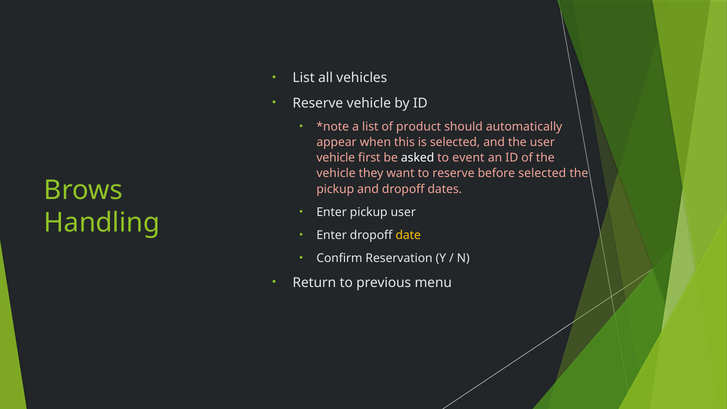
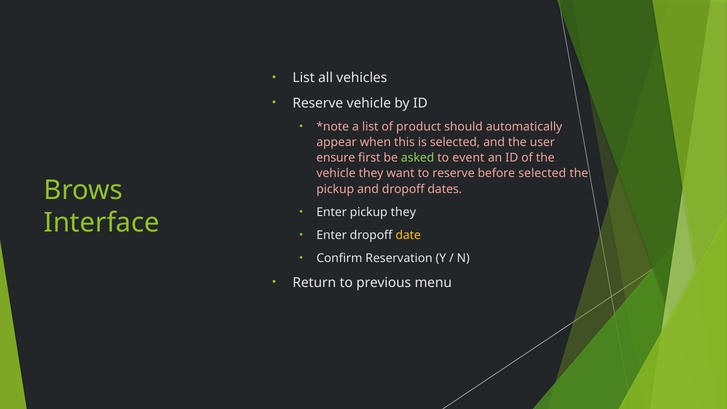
vehicle: vehicle -> ensure (336, 158)
asked colour: white -> light green (418, 158)
pickup user: user -> they (403, 212)
Handling: Handling -> Interface (102, 223)
